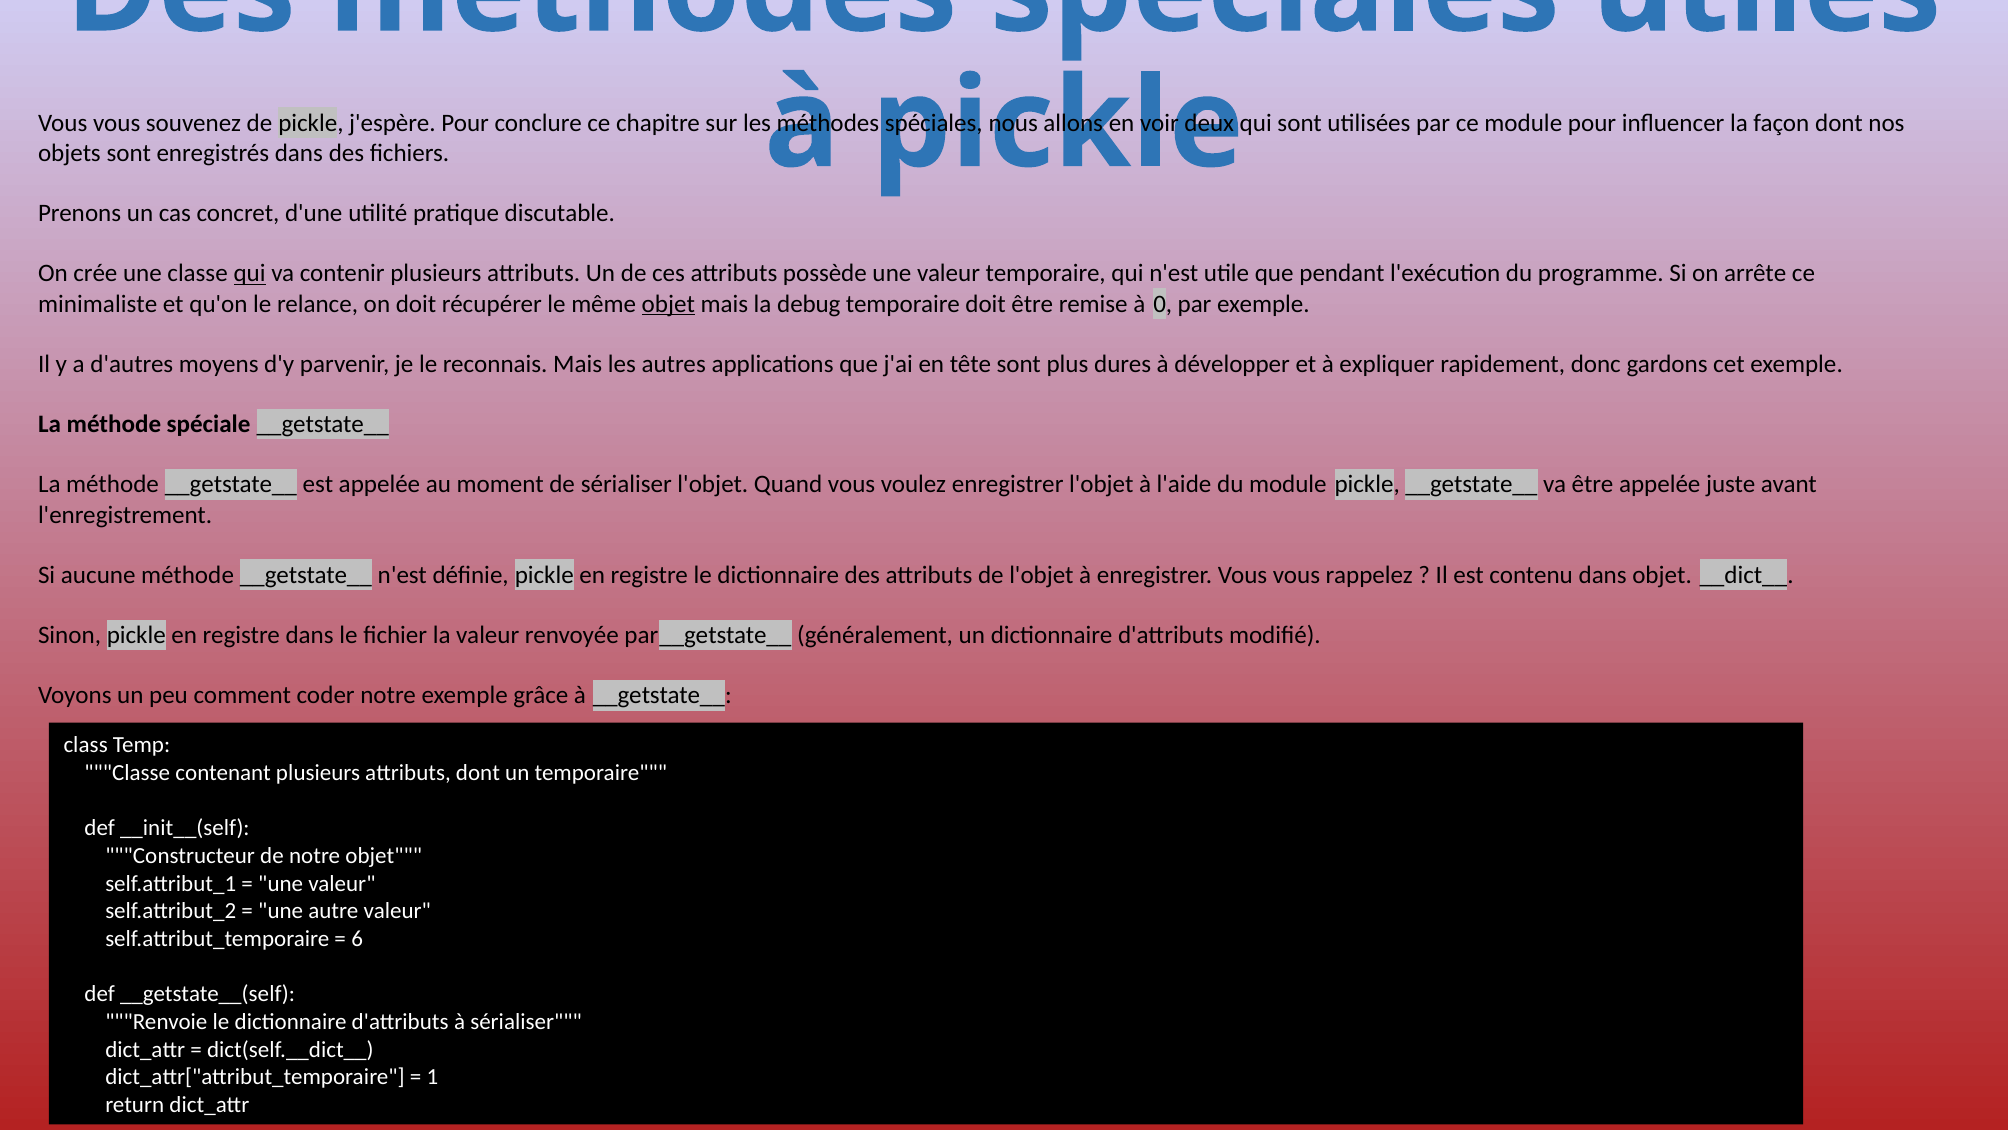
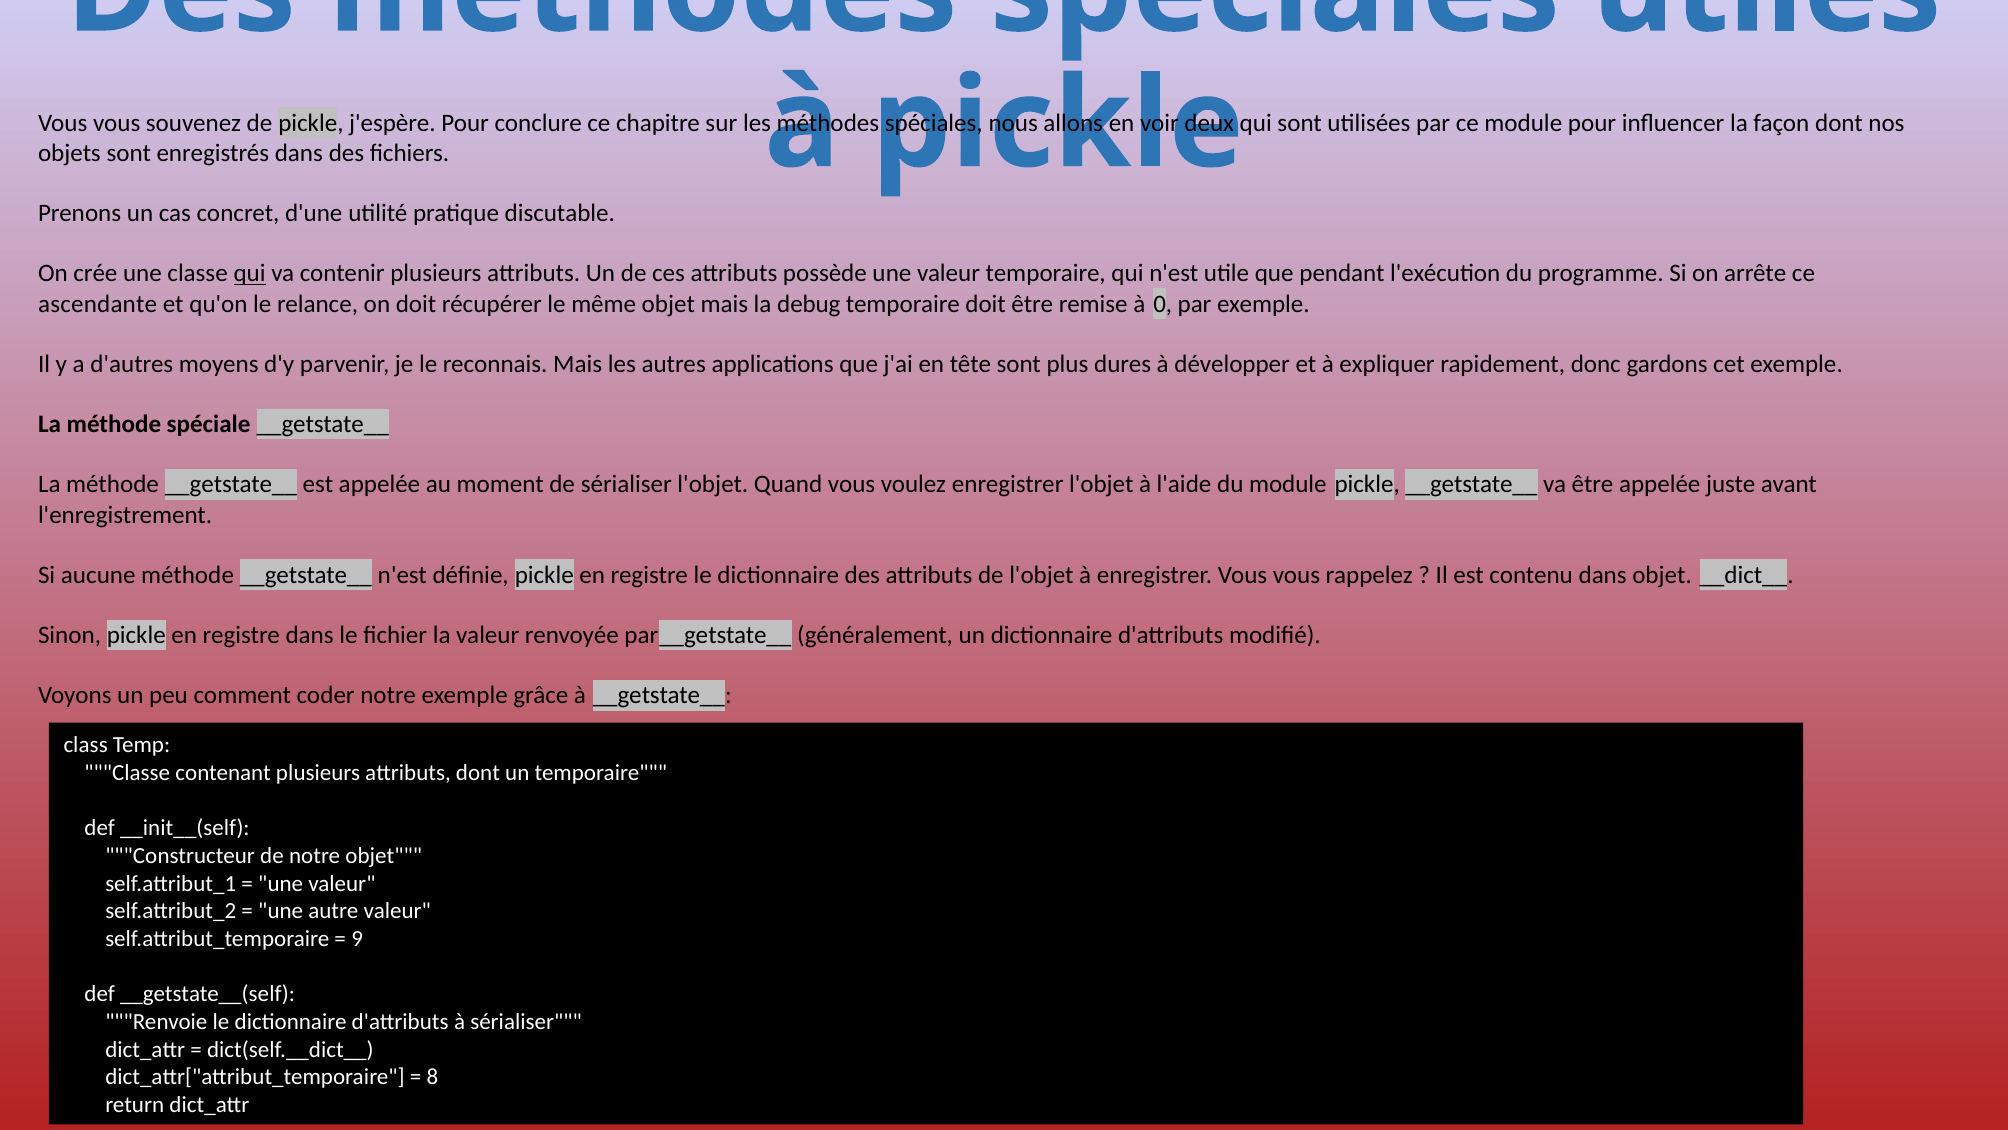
minimaliste: minimaliste -> ascendante (98, 304)
objet underline: present -> none (668, 304)
6: 6 -> 9 (357, 938)
1: 1 -> 8 (432, 1077)
